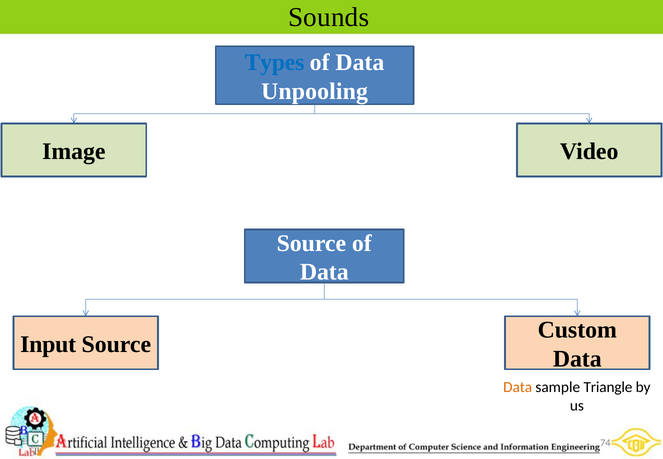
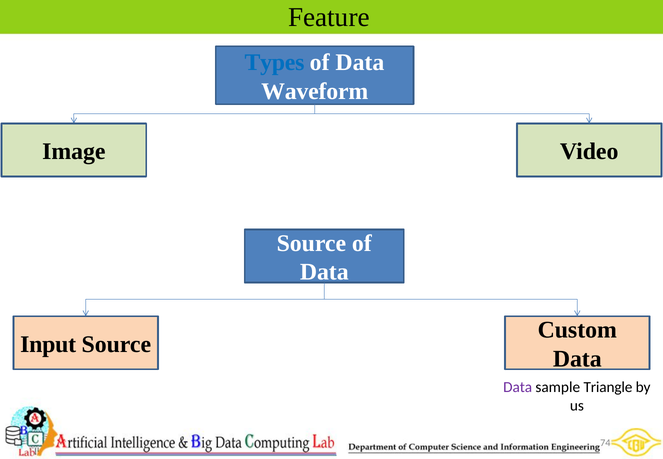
Sounds: Sounds -> Feature (329, 17)
Unpooling: Unpooling -> Waveform (315, 91)
Data colour: orange -> purple (518, 387)
